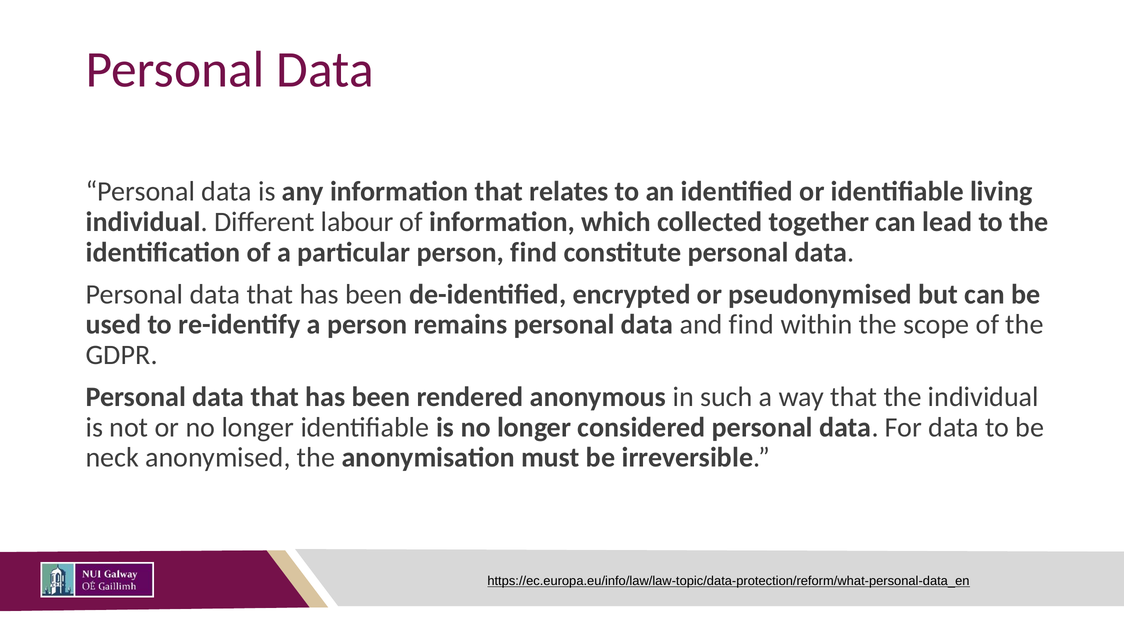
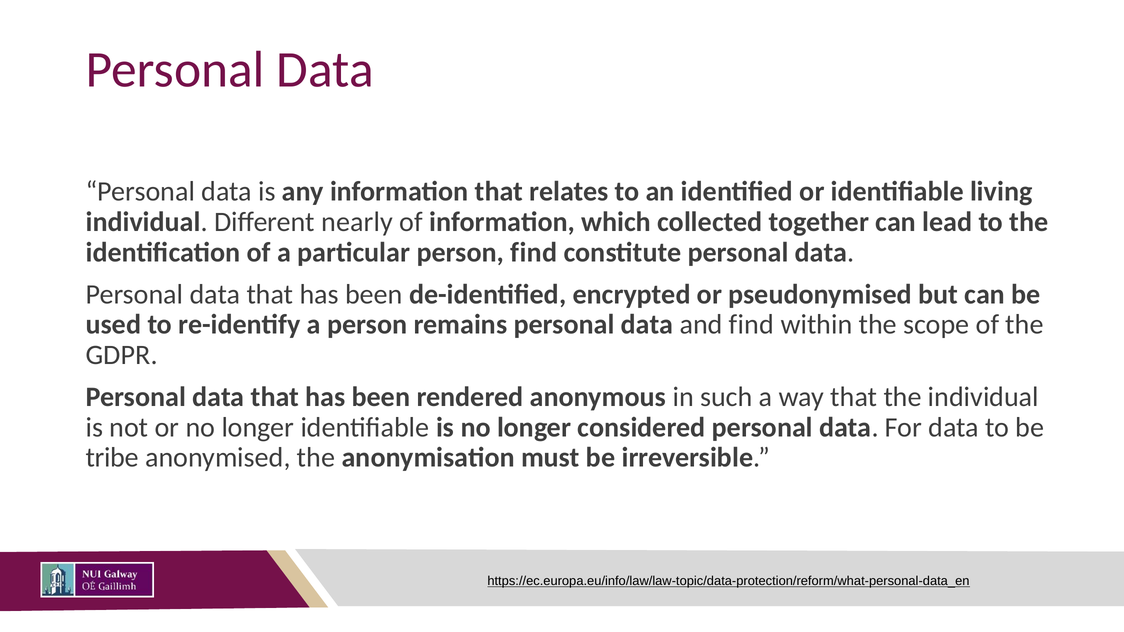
labour: labour -> nearly (357, 222)
neck: neck -> tribe (112, 458)
